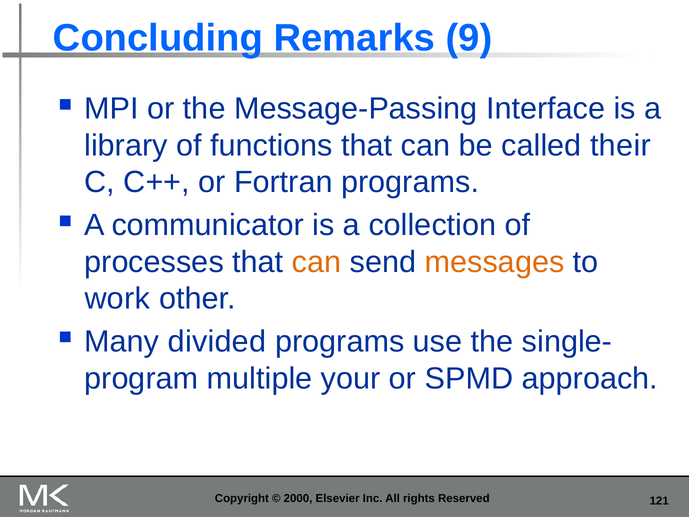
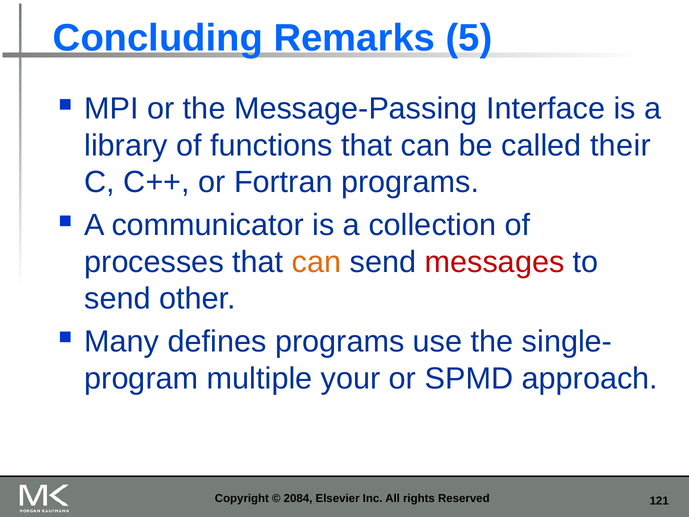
9: 9 -> 5 (469, 38)
messages colour: orange -> red (495, 262)
work: work -> send (117, 299)
divided: divided -> defines (217, 342)
2000: 2000 -> 2084 (298, 498)
